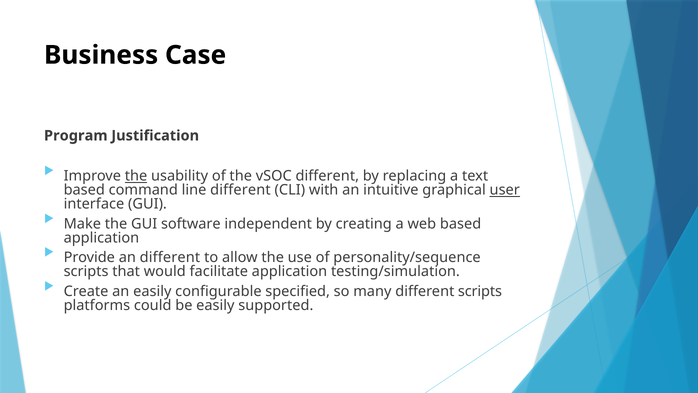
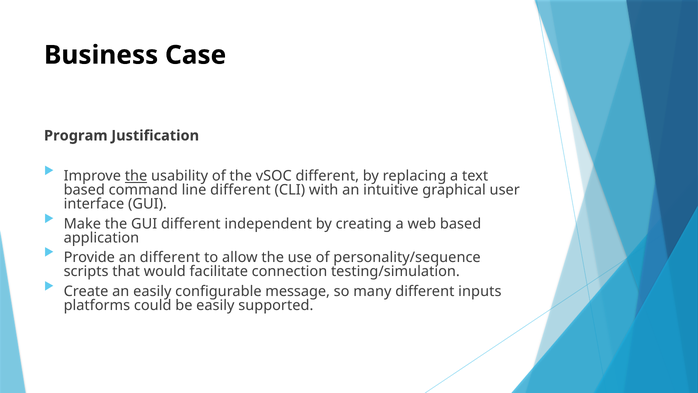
user underline: present -> none (505, 190)
GUI software: software -> different (191, 224)
facilitate application: application -> connection (289, 271)
specified: specified -> message (298, 291)
different scripts: scripts -> inputs (480, 291)
